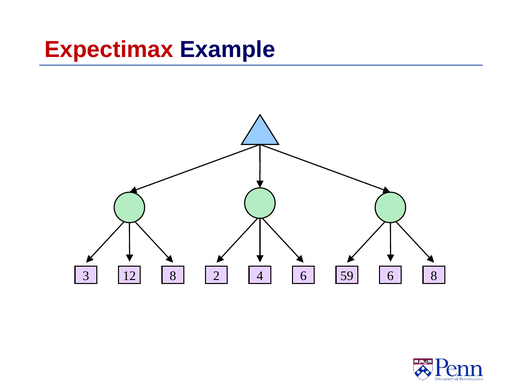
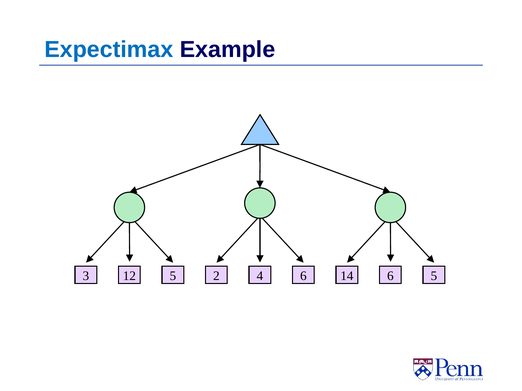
Expectimax colour: red -> blue (109, 49)
12 8: 8 -> 5 (173, 276)
59: 59 -> 14 (347, 276)
6 8: 8 -> 5 (434, 276)
